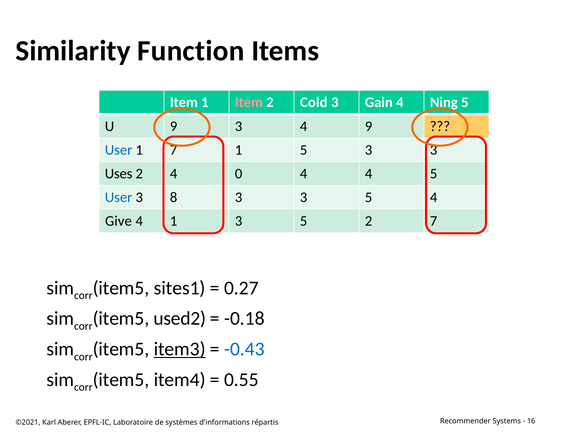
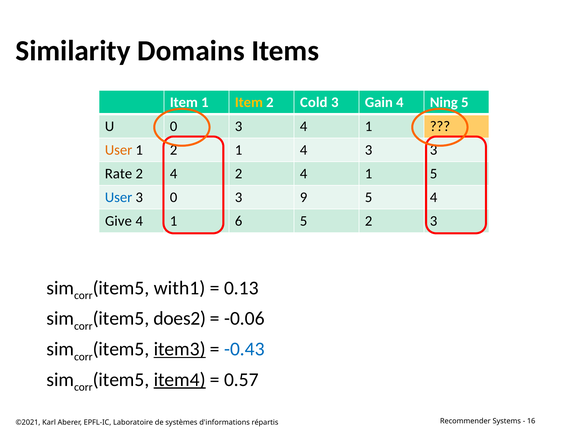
Function: Function -> Domains (191, 51)
Item colour: pink -> yellow (249, 102)
U 9: 9 -> 0 (174, 126)
3 4 9: 9 -> 1 (369, 126)
User colour: blue -> orange (119, 150)
1 7: 7 -> 2 (174, 150)
1 5: 5 -> 4 (304, 150)
Uses: Uses -> Rate (119, 174)
4 0: 0 -> 2 (239, 174)
4: 4 -> 1 (369, 174)
3 8: 8 -> 0 (174, 197)
3: 3 -> 9 (304, 197)
1 3: 3 -> 6 (239, 221)
2 7: 7 -> 3 (434, 221)
sites1: sites1 -> with1 (180, 288)
0.27: 0.27 -> 0.13 (241, 288)
used2: used2 -> does2 (180, 318)
-0.18: -0.18 -> -0.06 (244, 318)
item4 underline: none -> present (180, 379)
0.55: 0.55 -> 0.57 (241, 379)
